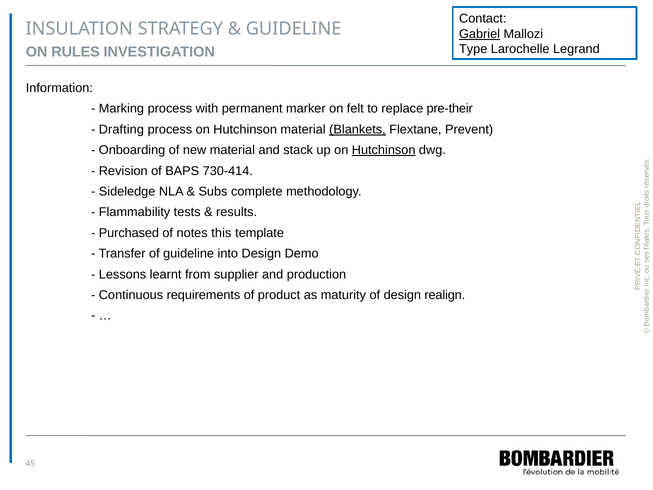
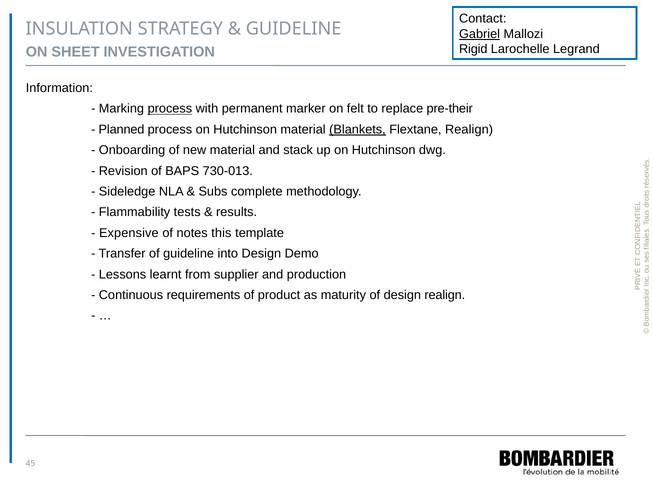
Type: Type -> Rigid (473, 49)
RULES: RULES -> SHEET (76, 52)
process underline: none -> present (170, 109)
Drafting: Drafting -> Planned (122, 129)
Flextane Prevent: Prevent -> Realign (469, 129)
Hutchinson underline: present -> none (384, 150)
730-414: 730-414 -> 730-013 (228, 171)
Purchased: Purchased -> Expensive (129, 233)
